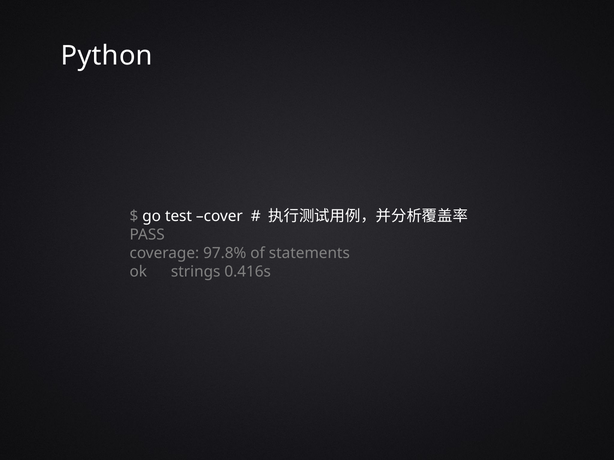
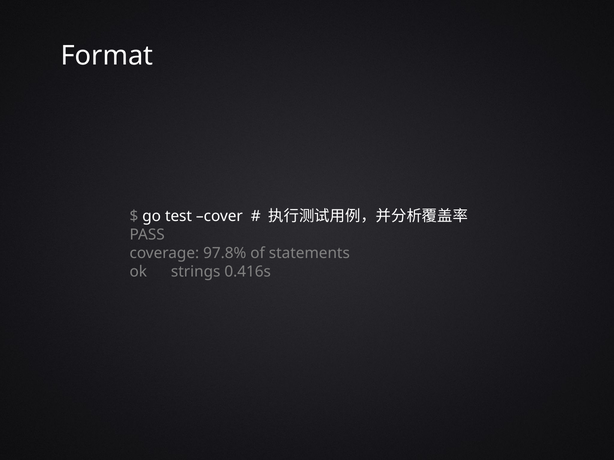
Python: Python -> Format (107, 56)
